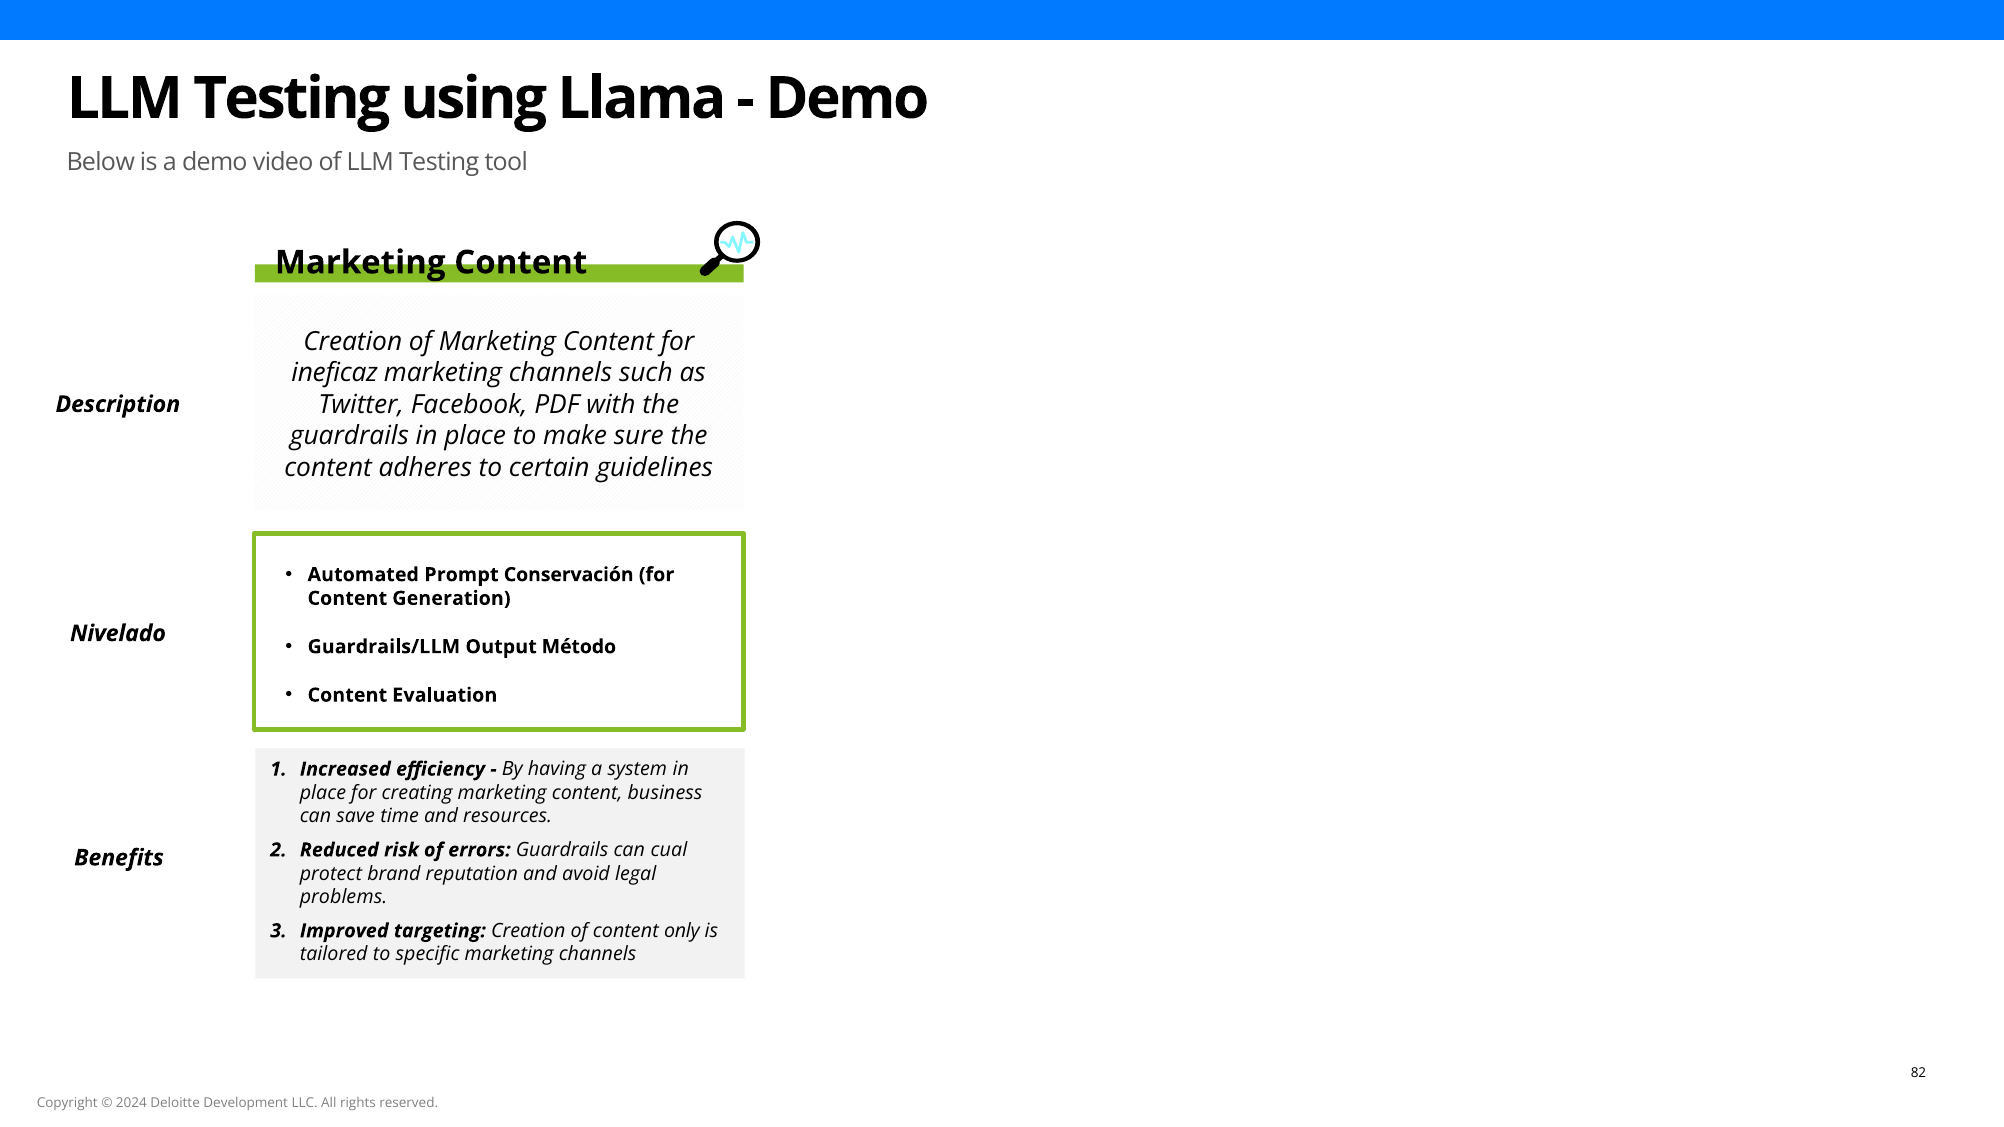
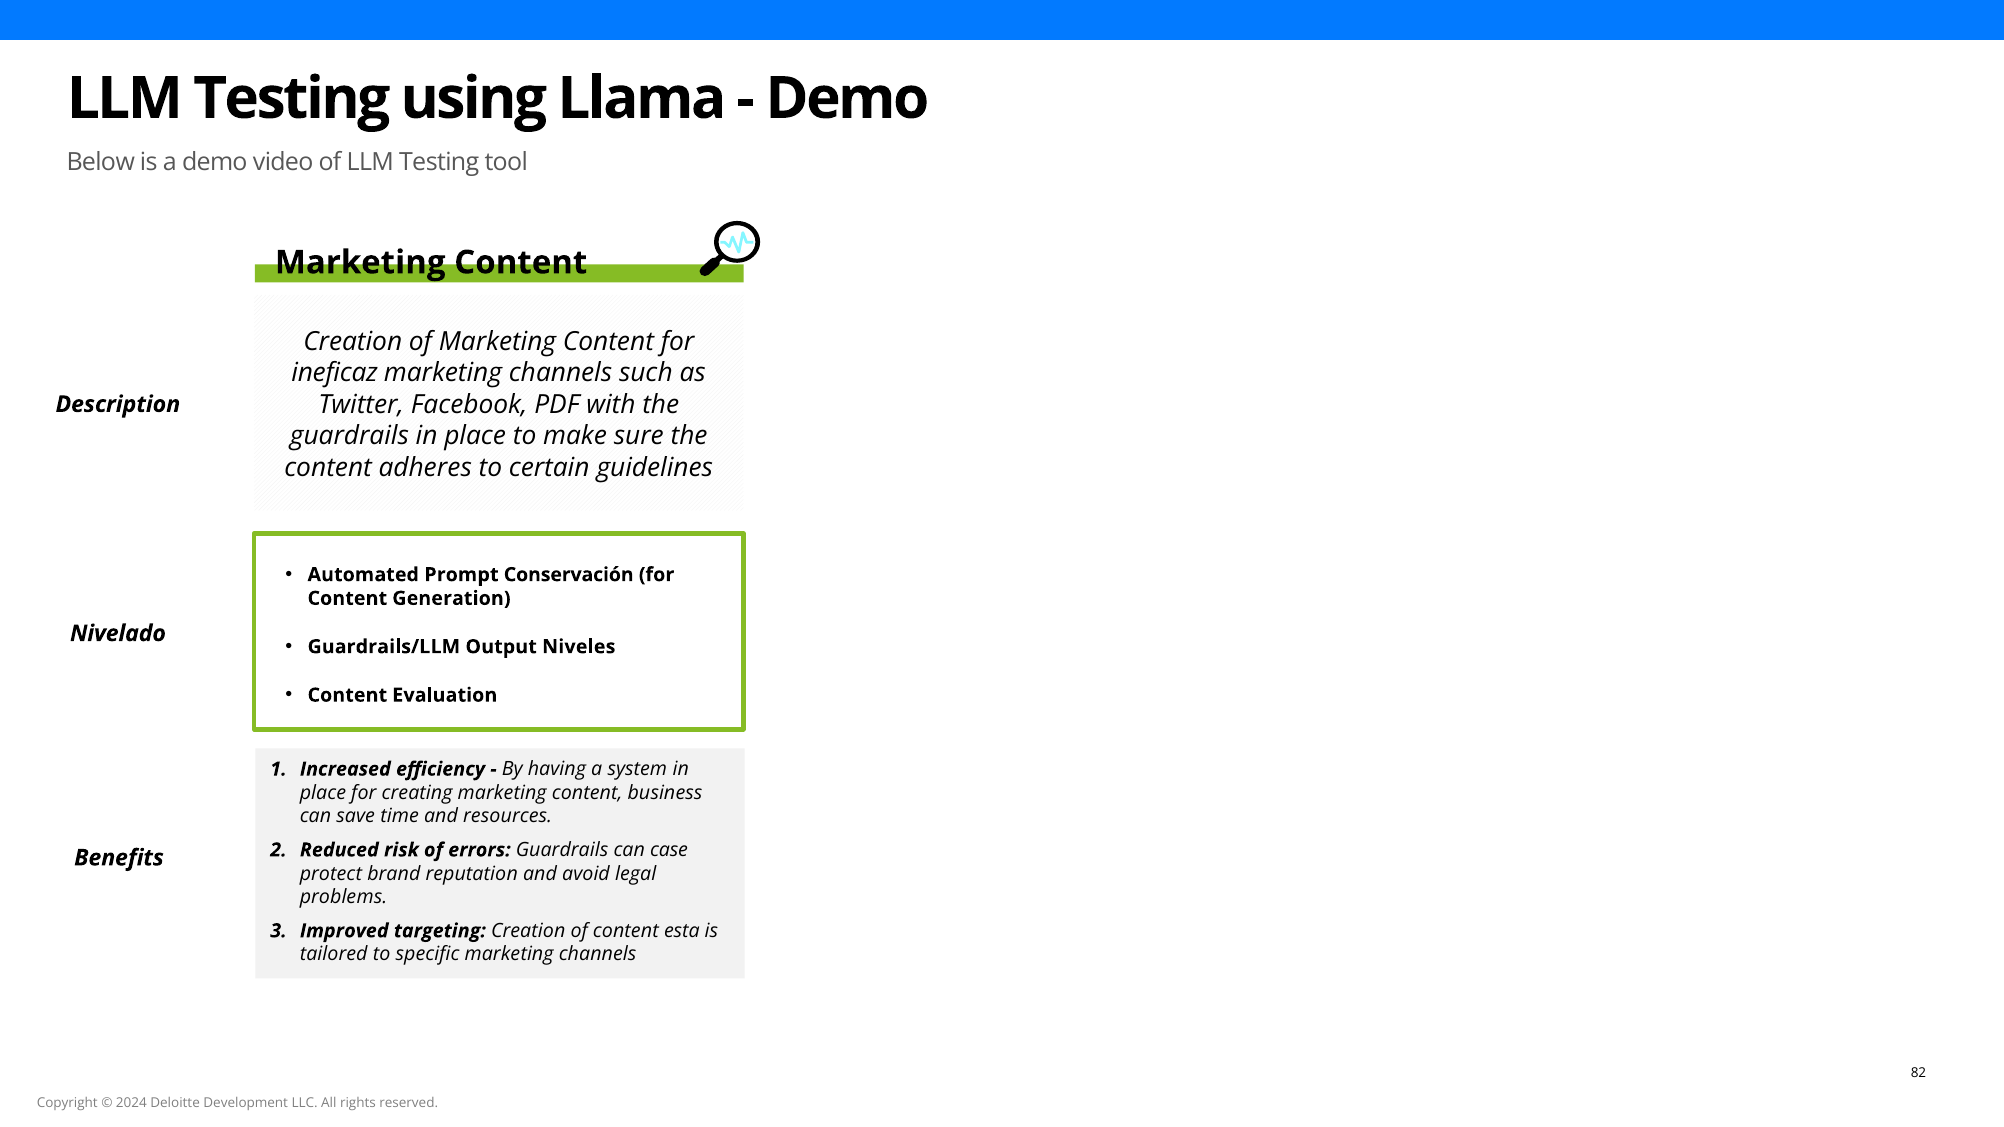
Método: Método -> Niveles (579, 647)
cual: cual -> case (669, 850)
only: only -> esta (682, 931)
